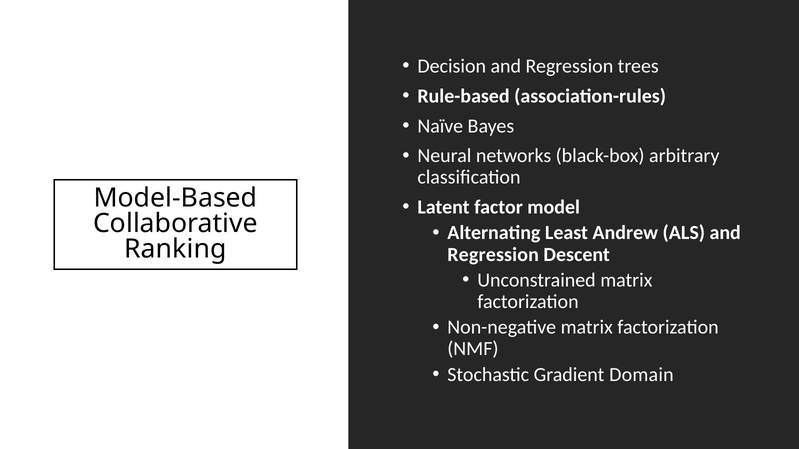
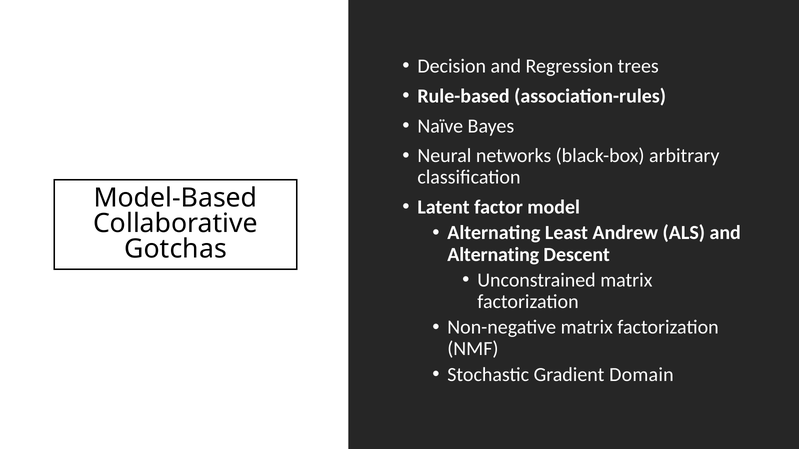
Ranking: Ranking -> Gotchas (175, 249)
Regression: Regression -> Alternating (493, 255)
